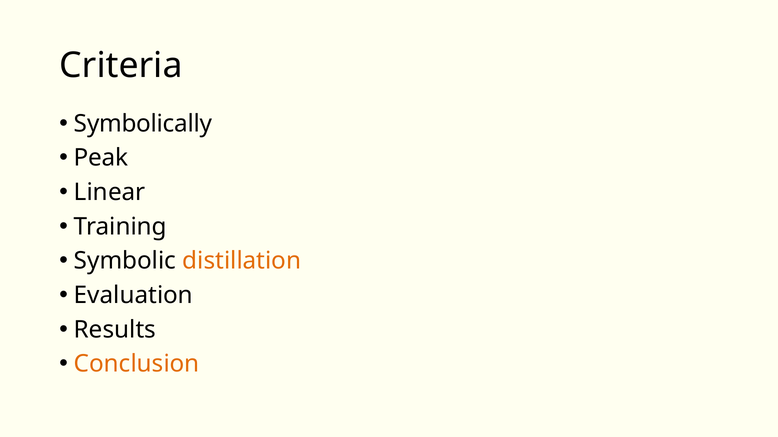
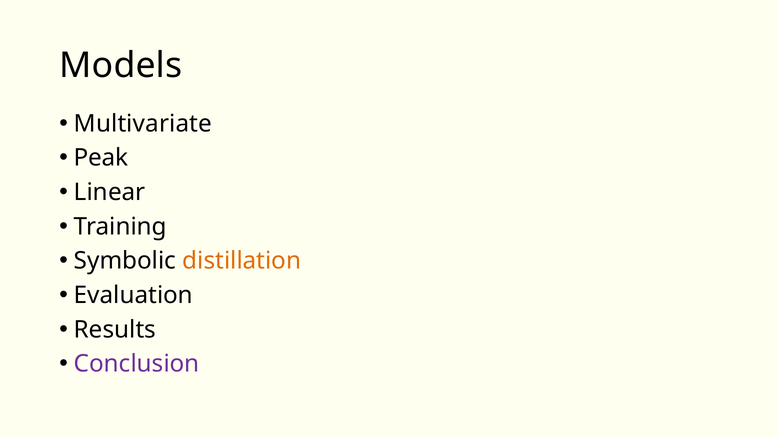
Criteria: Criteria -> Models (121, 65)
Symbolically: Symbolically -> Multivariate (143, 124)
Conclusion colour: orange -> purple (137, 364)
